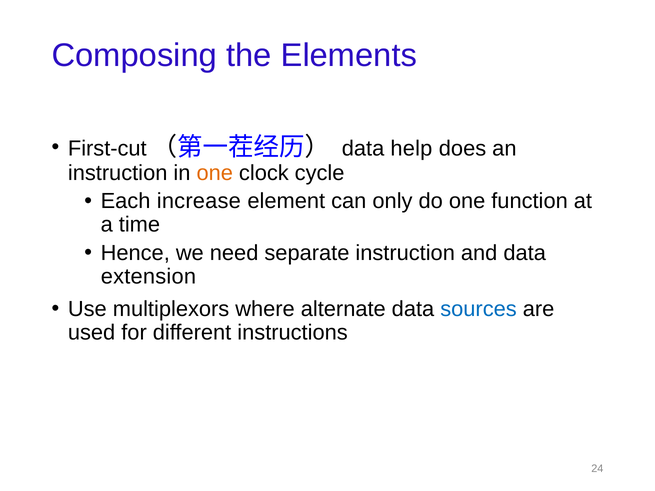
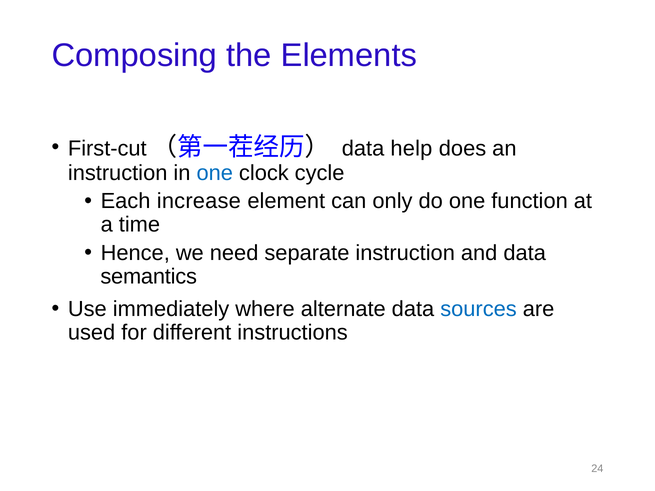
one colour: orange -> blue (215, 173)
extension: extension -> semantics (149, 277)
multiplexors: multiplexors -> immediately (171, 309)
